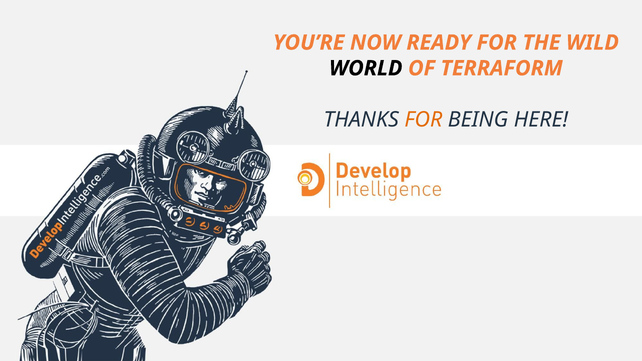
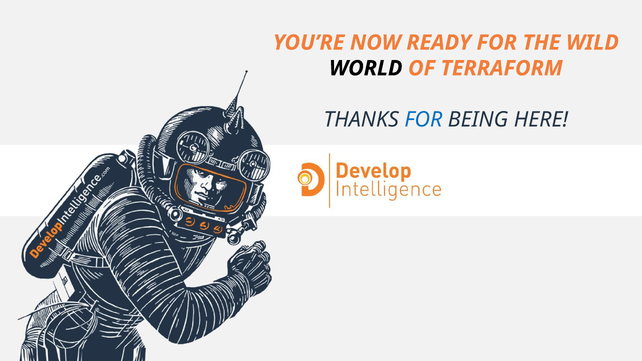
FOR colour: orange -> blue (423, 120)
